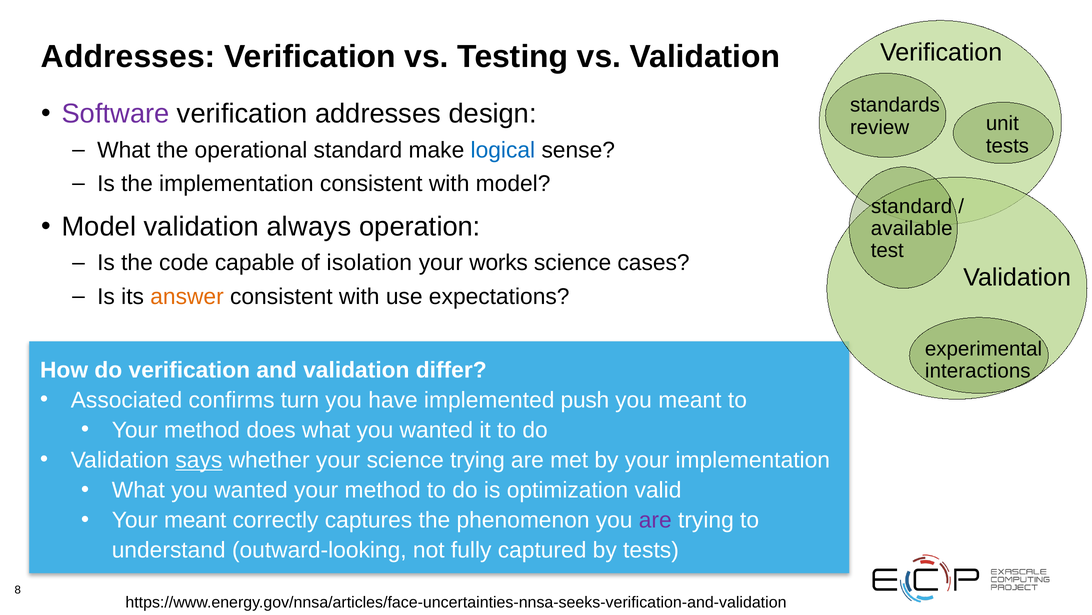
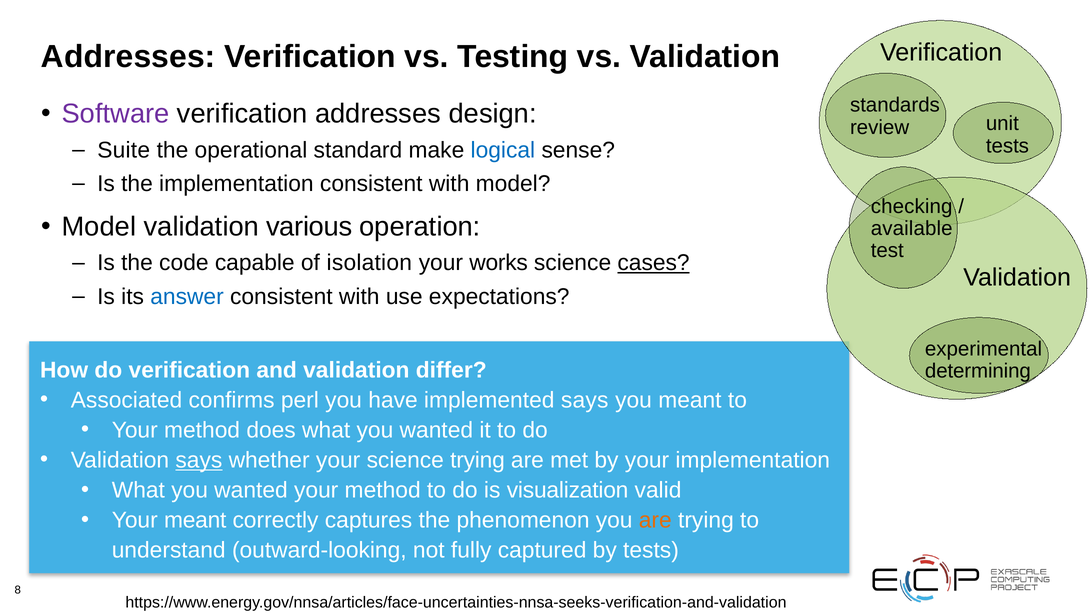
What: What -> Suite (124, 150)
standard: standard -> checking (912, 206)
always: always -> various (309, 227)
cases underline: none -> present (654, 263)
answer colour: orange -> blue (187, 296)
interactions: interactions -> determining (978, 371)
turn: turn -> perl (300, 400)
implemented push: push -> says (585, 400)
optimization: optimization -> visualization (568, 490)
are colour: purple -> orange (655, 520)
